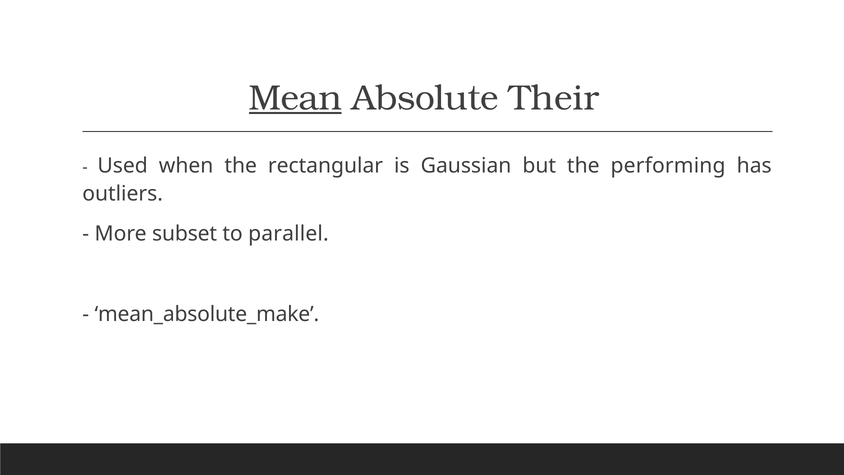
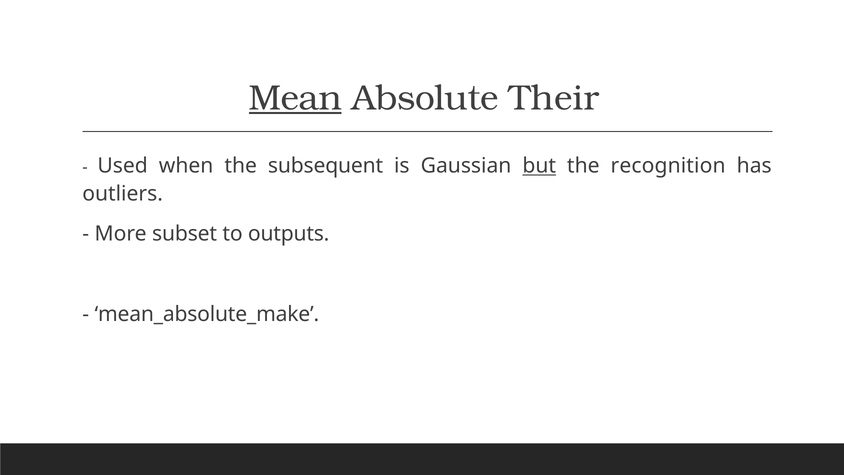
rectangular: rectangular -> subsequent (326, 166)
but underline: none -> present (539, 166)
performing: performing -> recognition (668, 166)
parallel: parallel -> outputs (289, 234)
